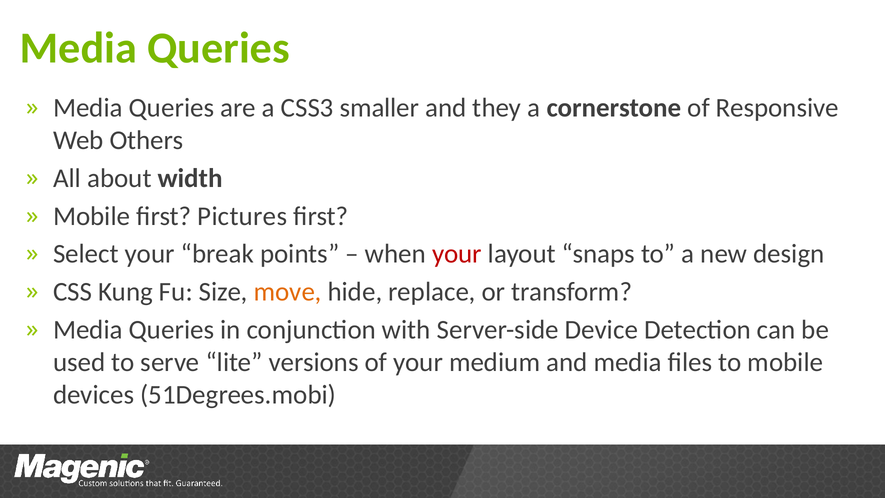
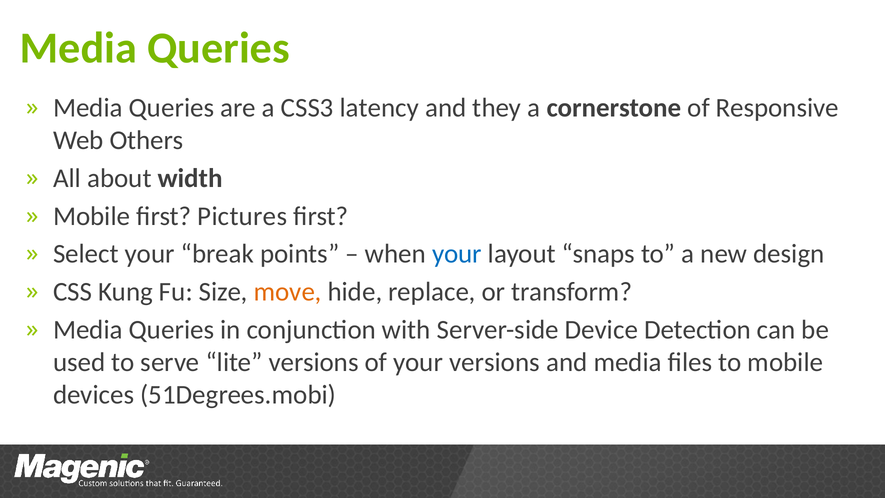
smaller: smaller -> latency (379, 108)
your colour: red -> blue (457, 254)
your medium: medium -> versions (495, 362)
